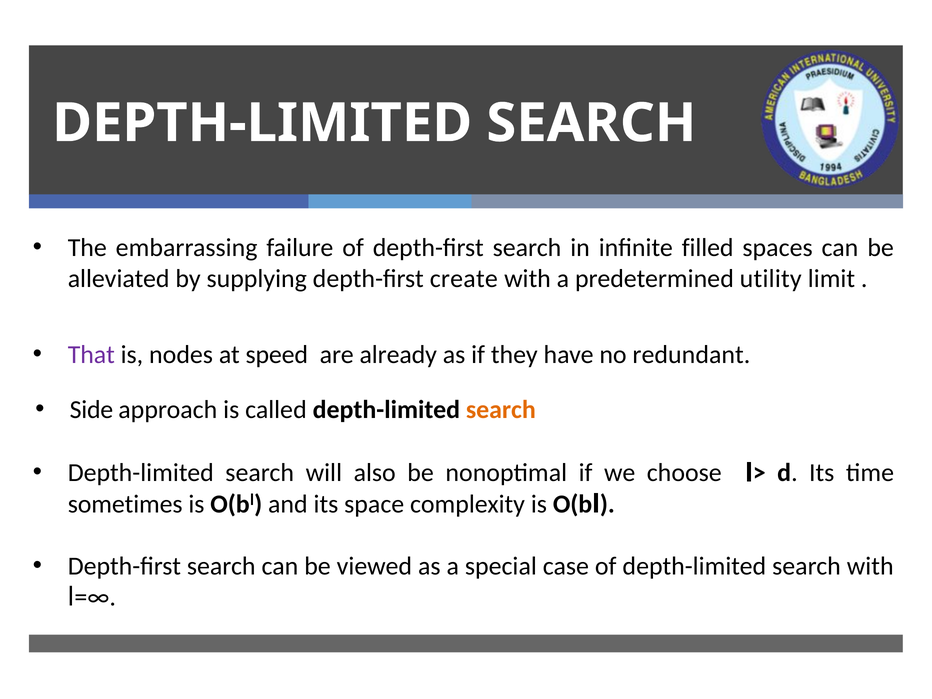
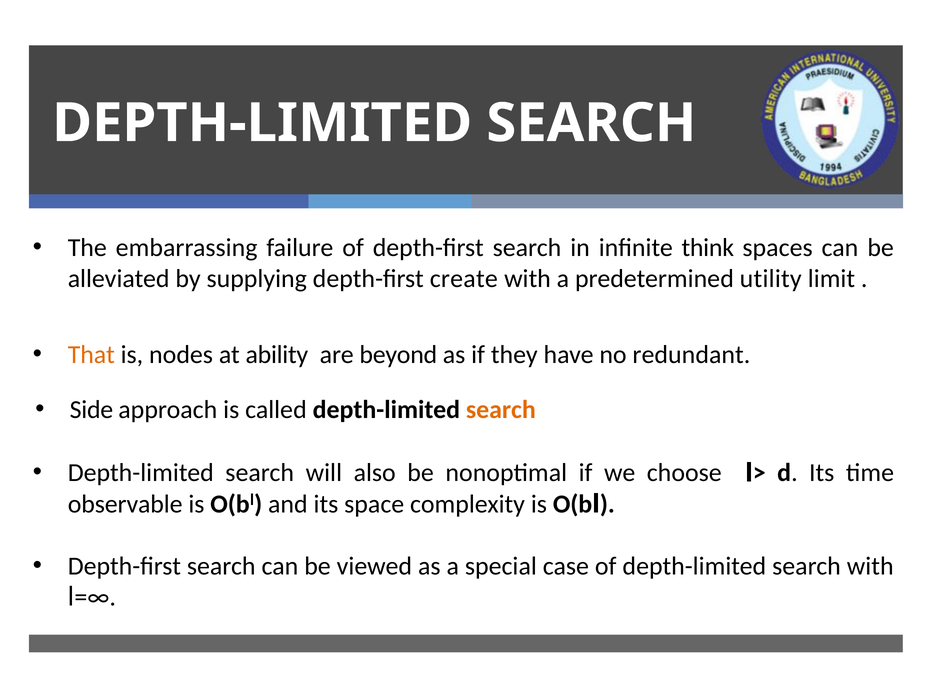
filled: filled -> think (708, 248)
That colour: purple -> orange (91, 354)
speed: speed -> ability (277, 354)
already: already -> beyond (398, 354)
sometimes: sometimes -> observable (125, 504)
